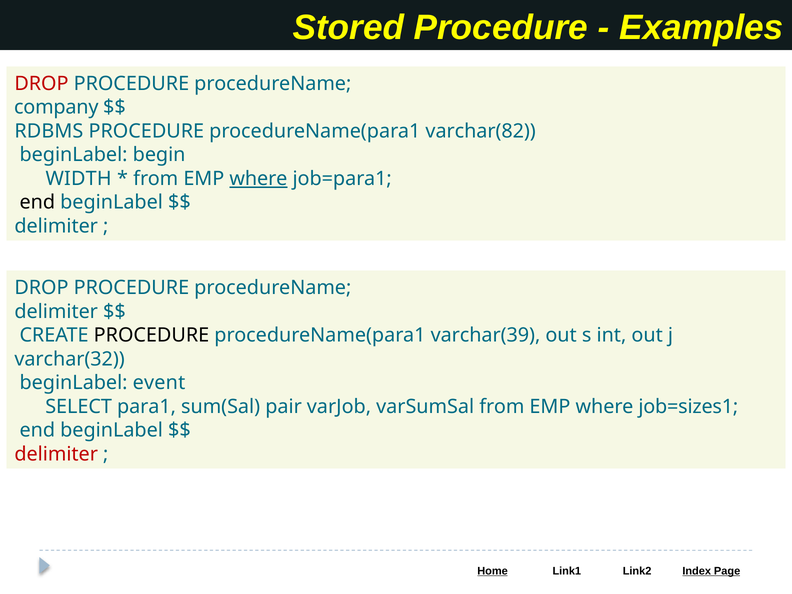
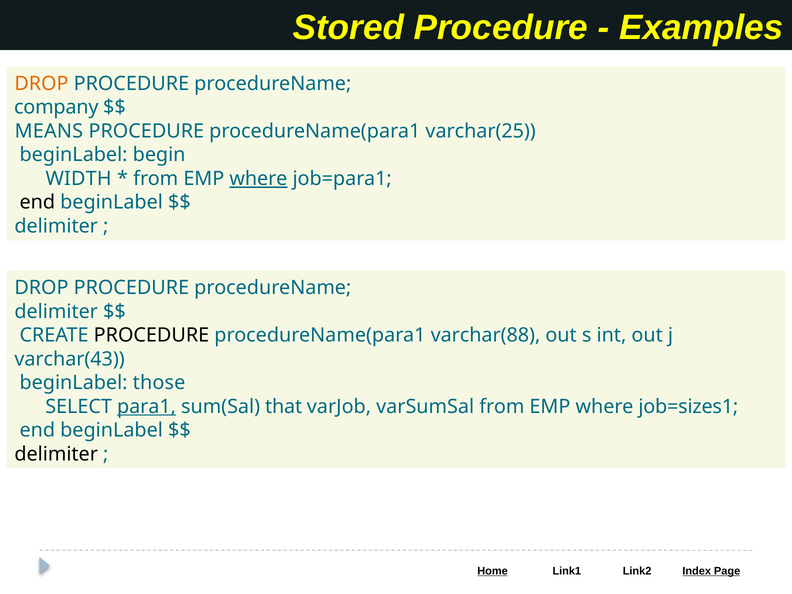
DROP colour: red -> orange (41, 84)
RDBMS: RDBMS -> MEANS (49, 131)
varchar(82: varchar(82 -> varchar(25 (481, 131)
varchar(39: varchar(39 -> varchar(88 (485, 335)
varchar(32: varchar(32 -> varchar(43 (70, 359)
event: event -> those (159, 383)
para1 underline: none -> present (147, 407)
pair: pair -> that (284, 407)
delimiter colour: red -> black (56, 454)
